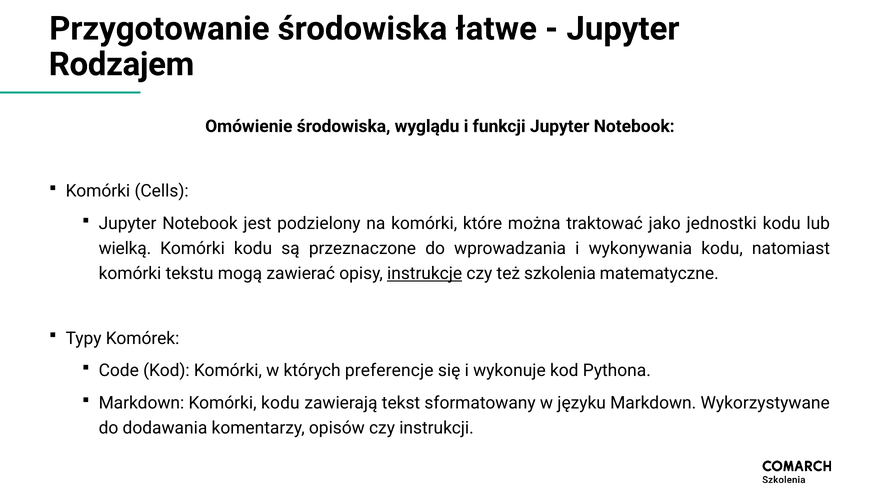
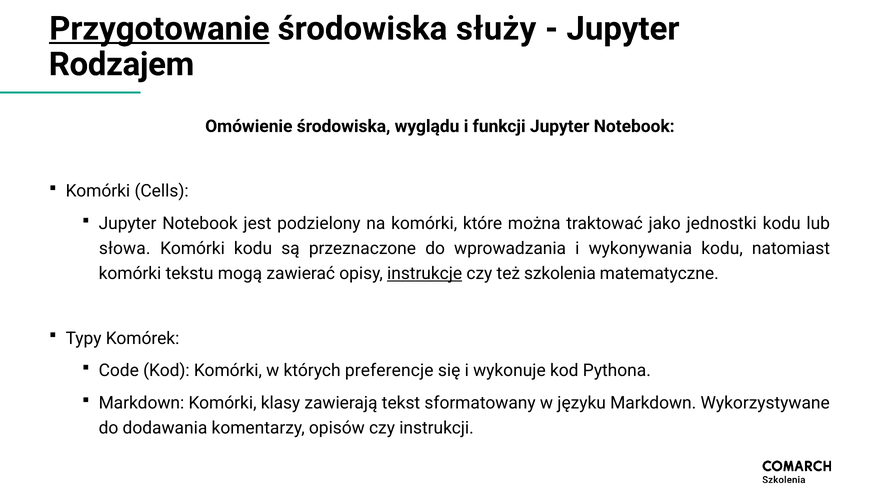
Przygotowanie underline: none -> present (159, 29)
łatwe: łatwe -> służy (496, 29)
wielką: wielką -> słowa (125, 248)
Markdown Komórki kodu: kodu -> klasy (281, 403)
